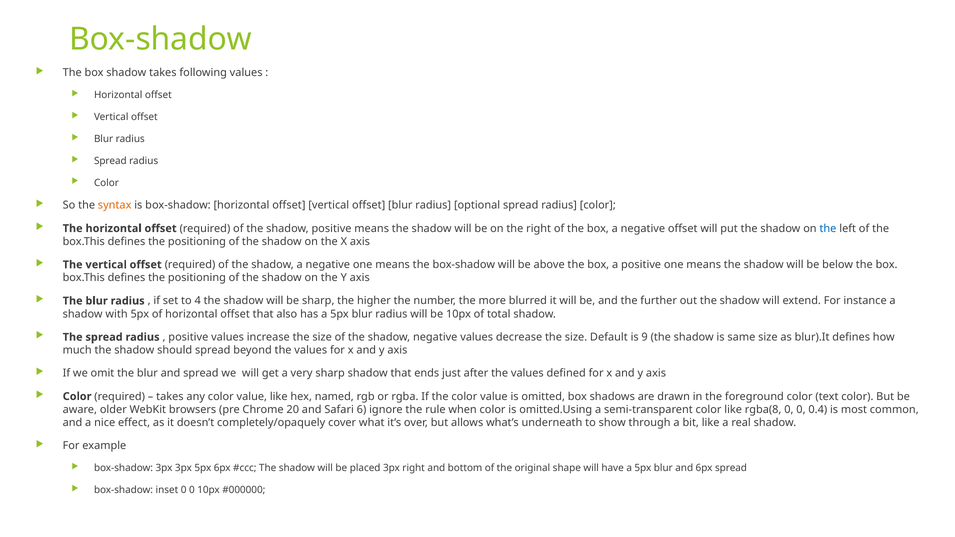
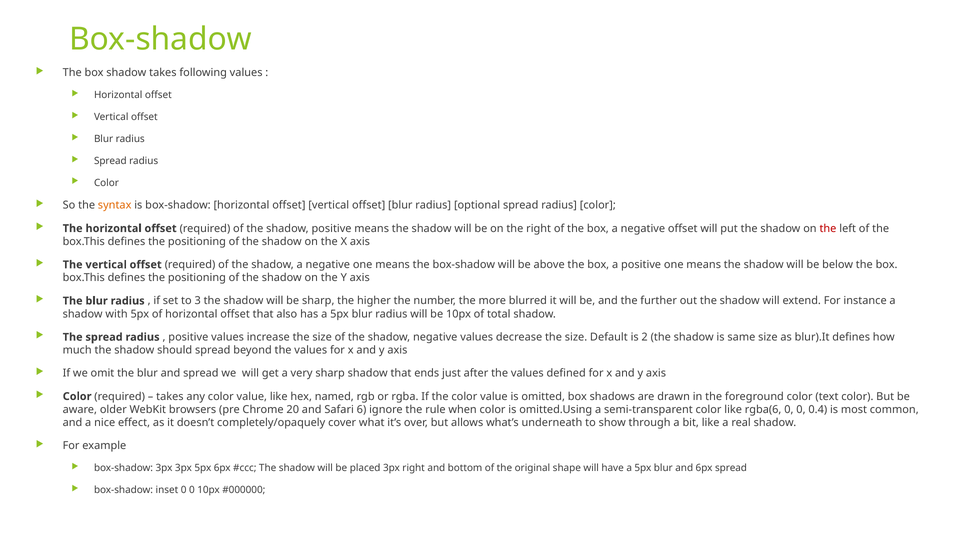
the colour: blue -> red (828, 229)
4: 4 -> 3 (198, 301)
9: 9 -> 2 (645, 337)
rgba(8: rgba(8 -> rgba(6 (763, 410)
